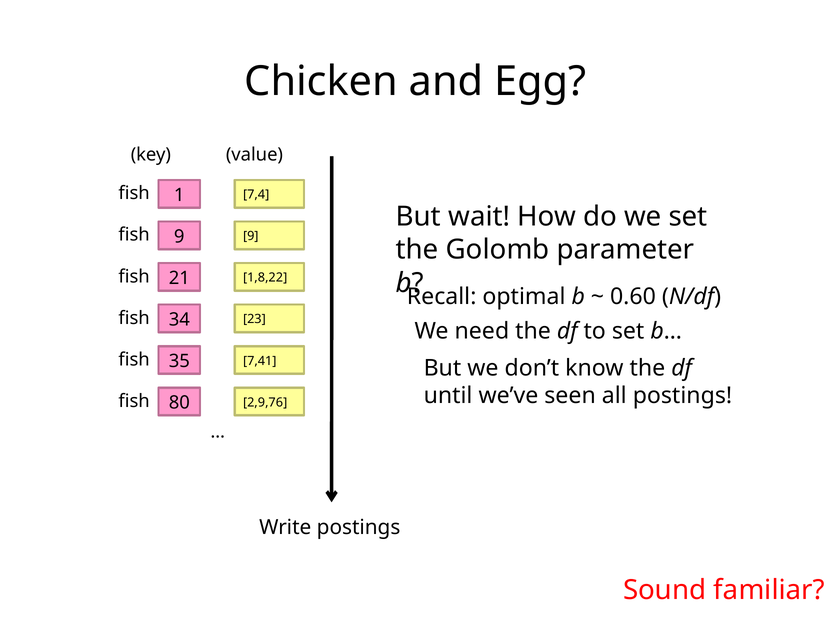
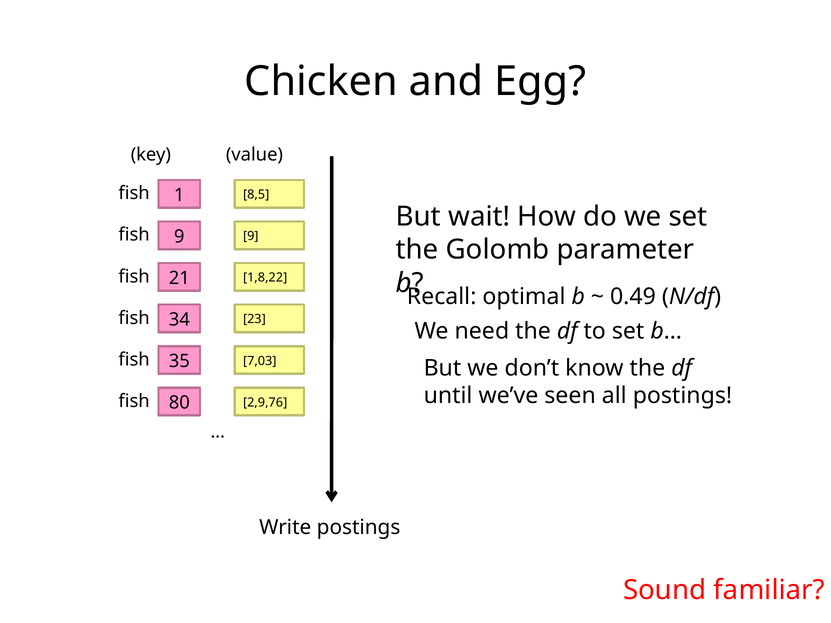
7,4: 7,4 -> 8,5 (256, 195)
0.60: 0.60 -> 0.49 (633, 297)
7,41: 7,41 -> 7,03 (260, 361)
